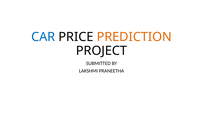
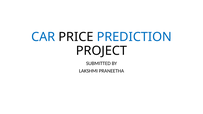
PREDICTION colour: orange -> blue (134, 37)
